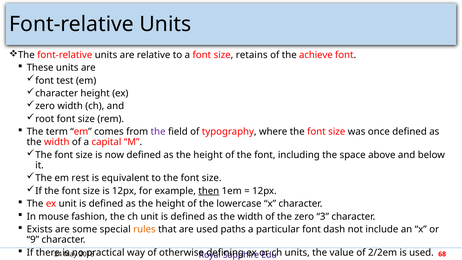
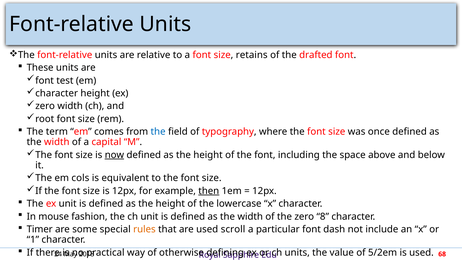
achieve: achieve -> drafted (316, 55)
the colour: purple -> blue (158, 132)
now underline: none -> present (114, 155)
rest: rest -> cols (80, 178)
3: 3 -> 8 (323, 216)
Exists: Exists -> Timer (40, 229)
paths: paths -> scroll (233, 229)
9: 9 -> 1 (33, 240)
2/2em: 2/2em -> 5/2em (383, 252)
